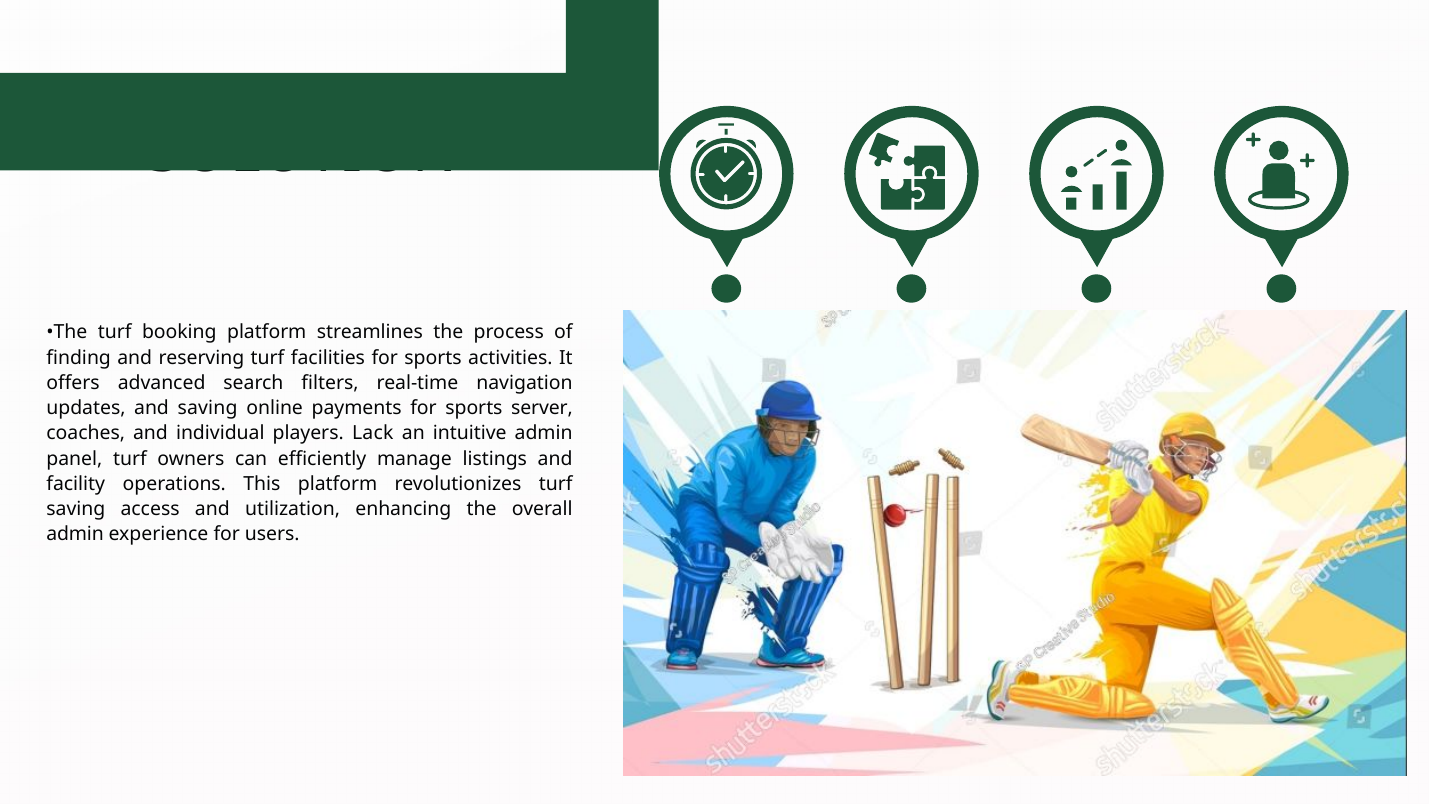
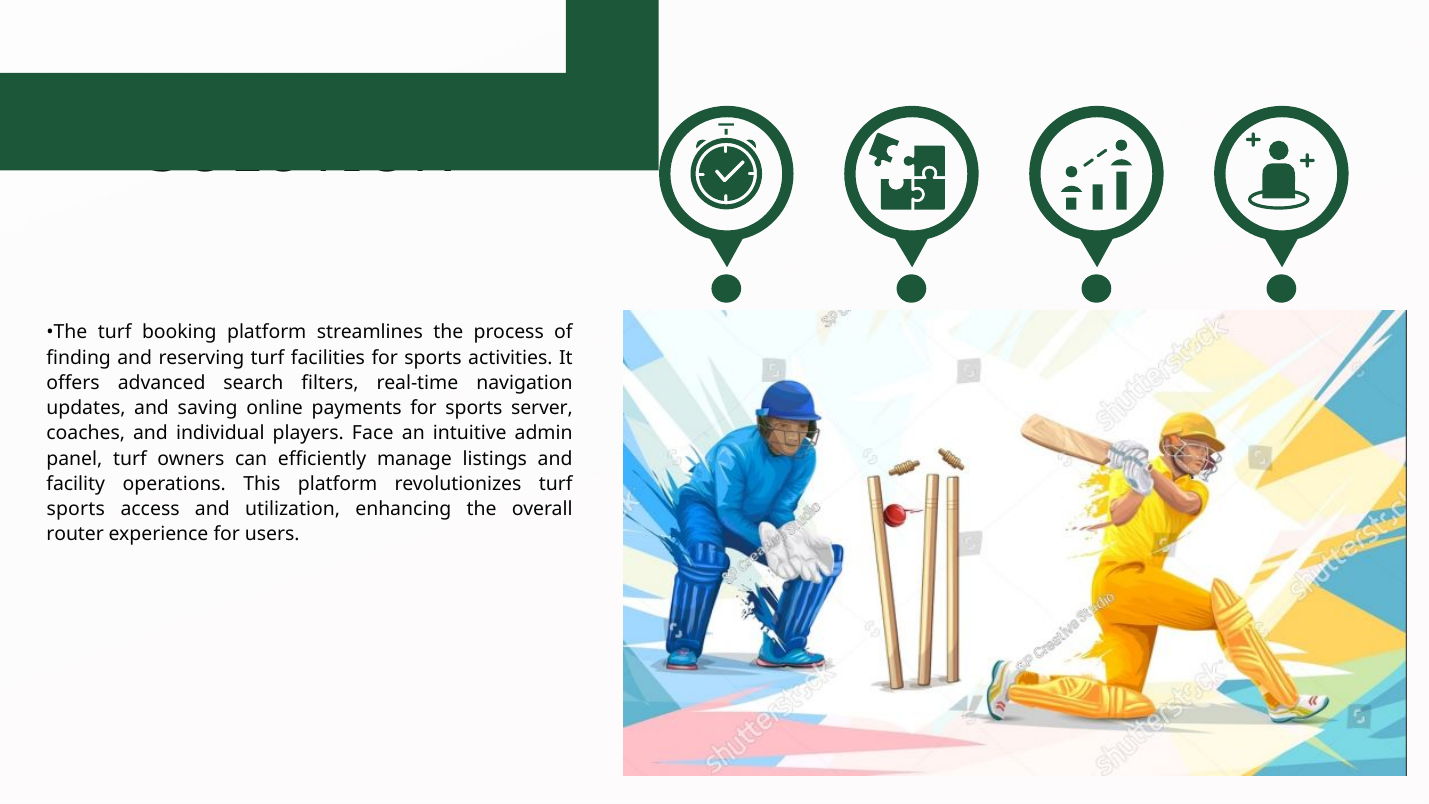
Lack: Lack -> Face (373, 433)
saving: saving -> sports (76, 509)
admin: admin -> router (75, 534)
